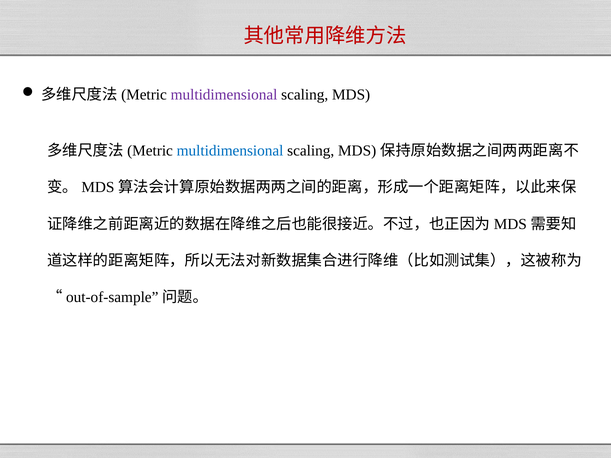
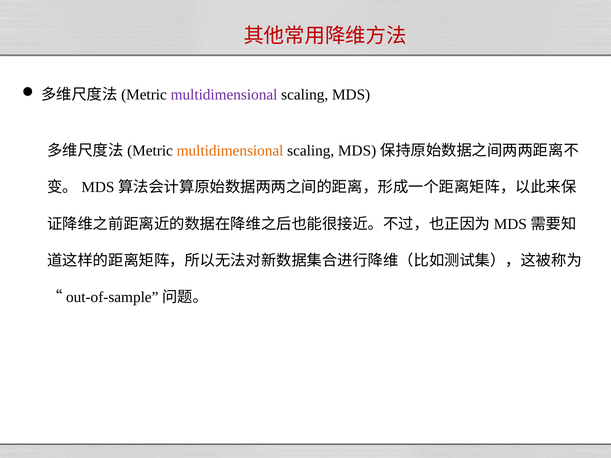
multidimensional colour: blue -> orange (230, 151)
